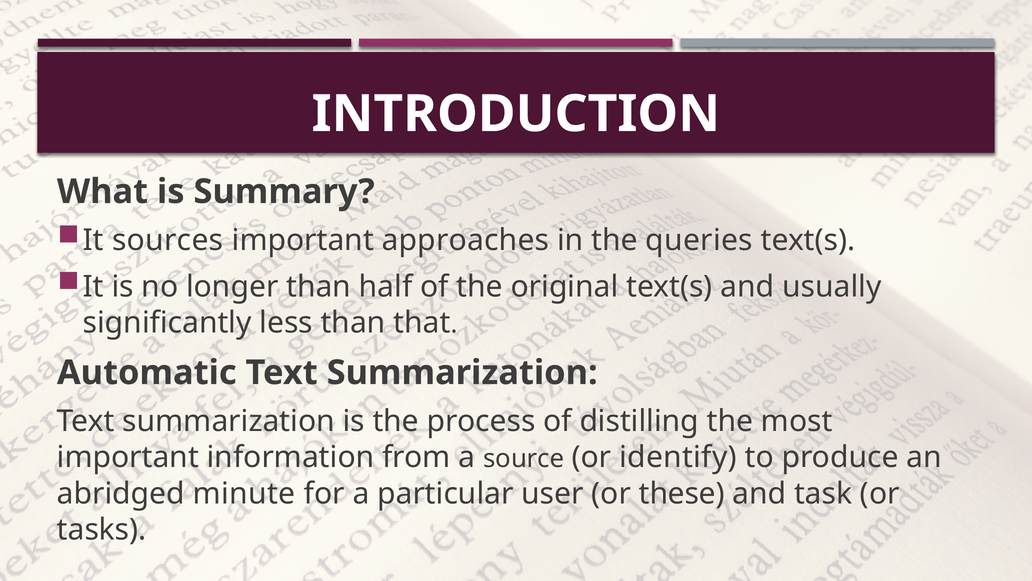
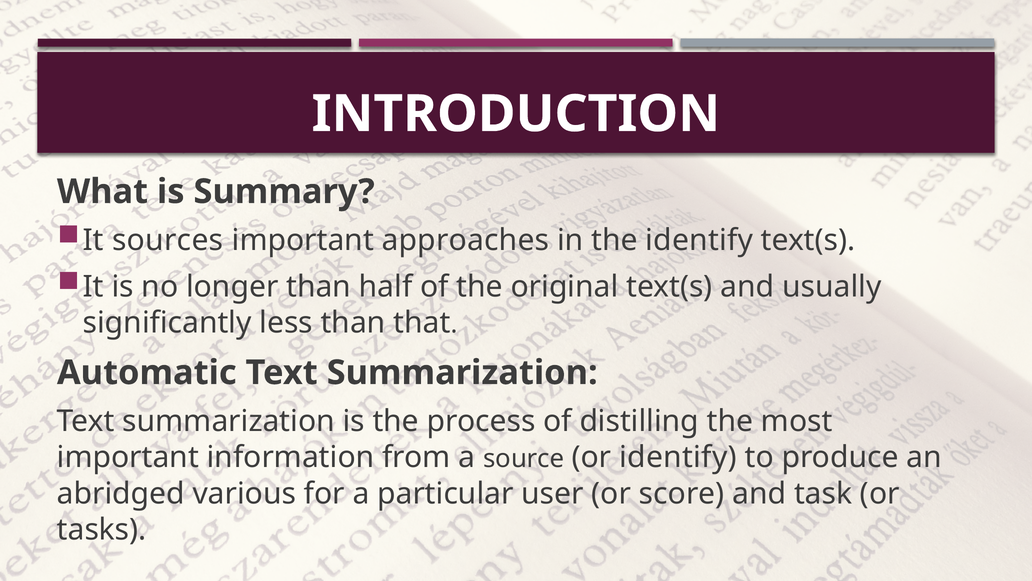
the queries: queries -> identify (699, 240)
minute: minute -> various (244, 493)
these: these -> score (682, 493)
